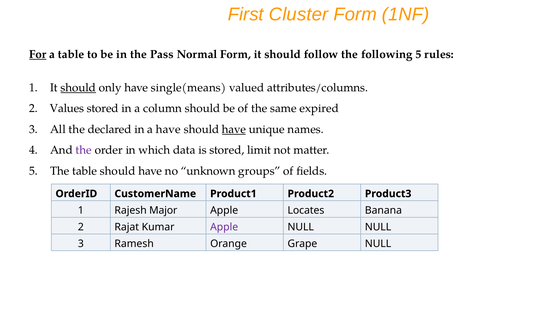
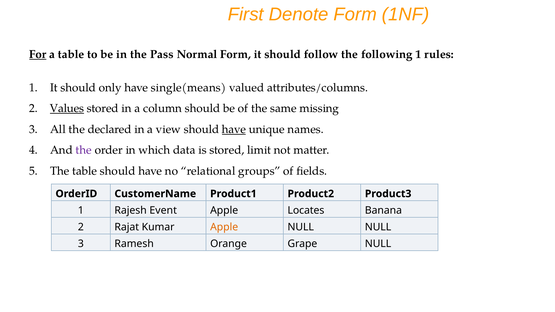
Cluster: Cluster -> Denote (299, 14)
following 5: 5 -> 1 (419, 54)
should underline: present -> none (78, 88)
Values underline: none -> present (67, 109)
expired: expired -> missing (319, 109)
a have: have -> view (168, 129)
unknown: unknown -> relational (208, 171)
Major: Major -> Event (163, 211)
Apple colour: purple -> orange (224, 227)
